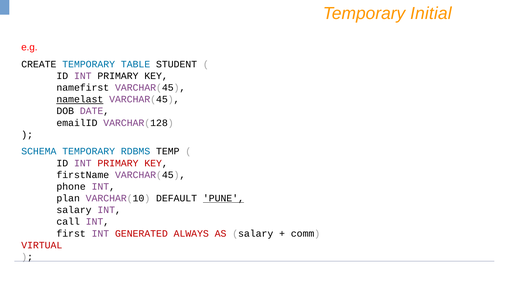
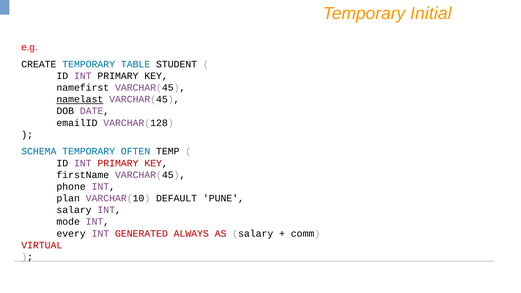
RDBMS: RDBMS -> OFTEN (136, 151)
PUNE underline: present -> none (223, 198)
call: call -> mode (68, 222)
first: first -> every (71, 234)
